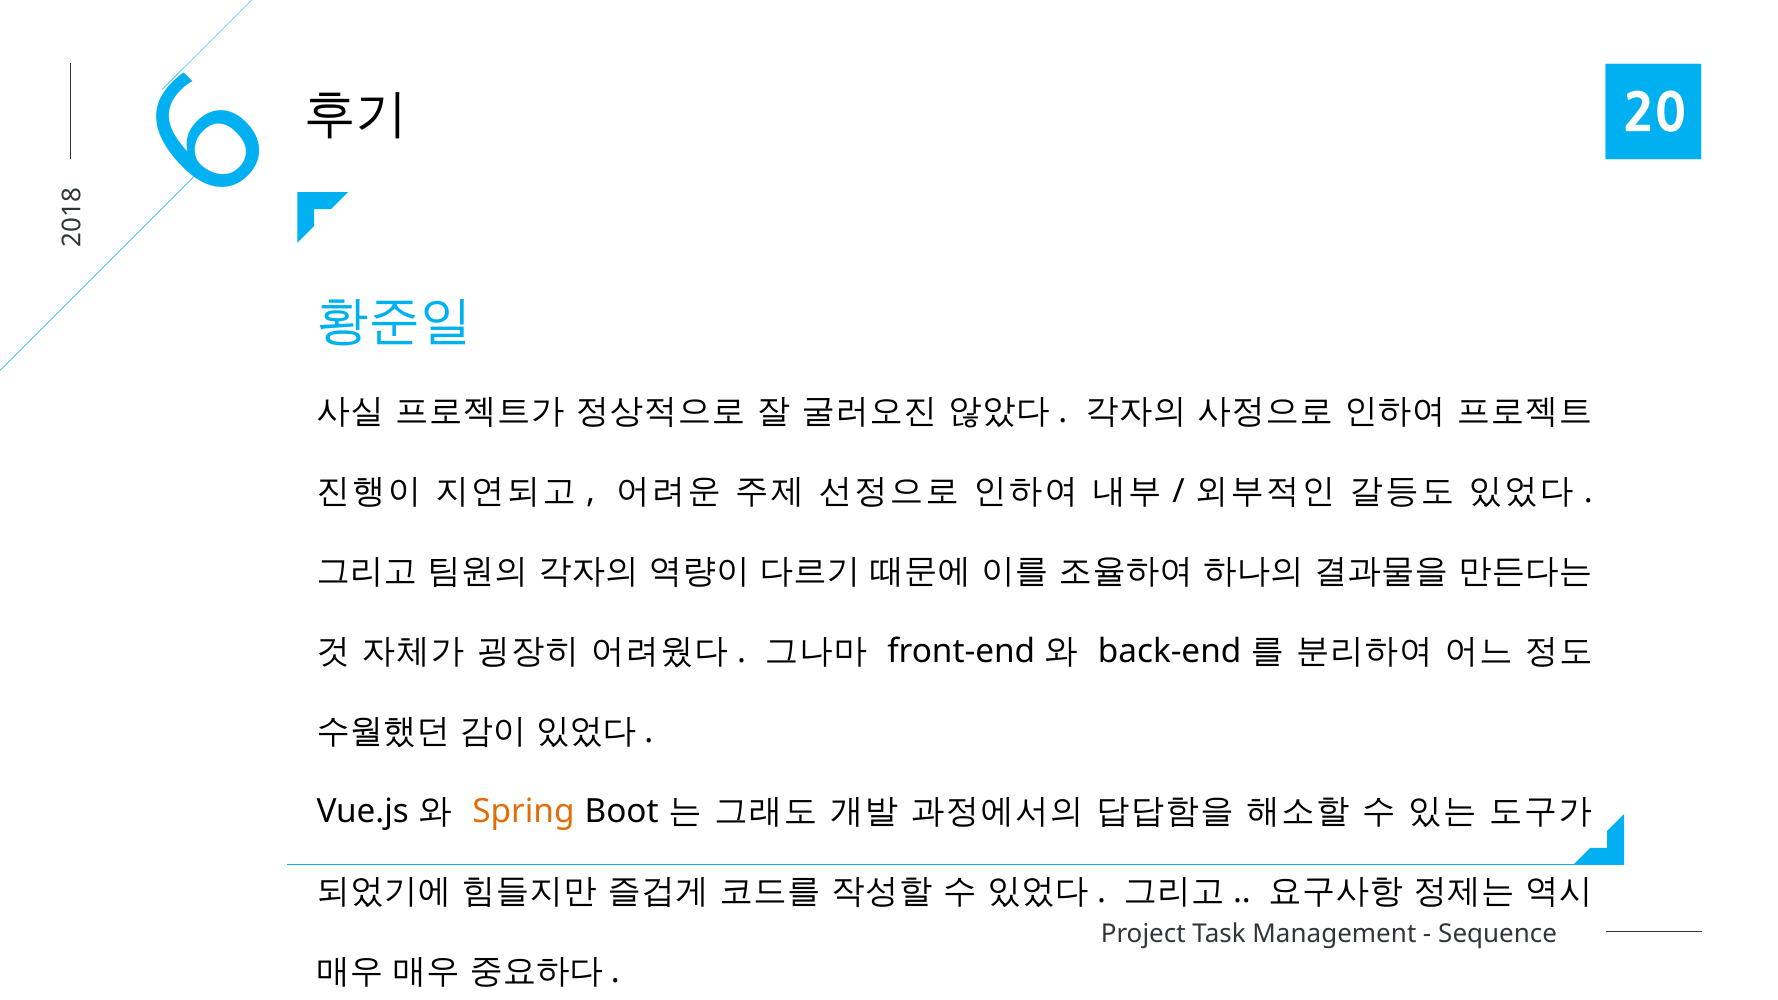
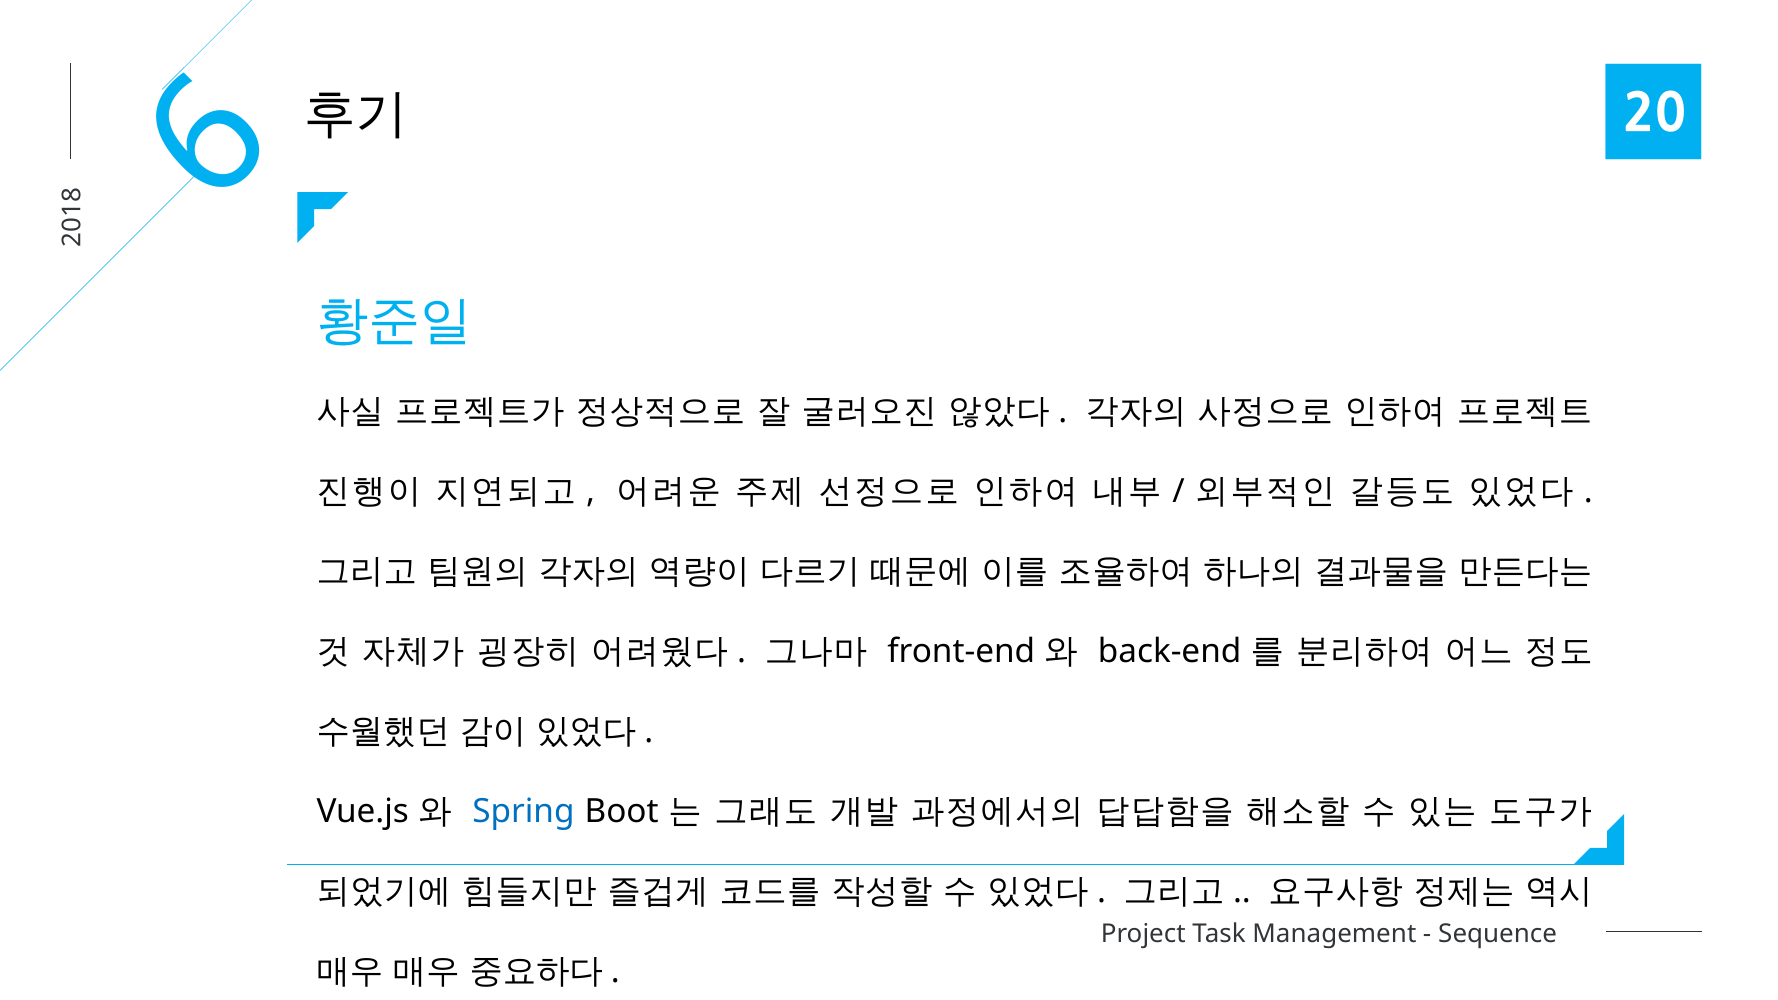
Spring colour: orange -> blue (523, 812)
